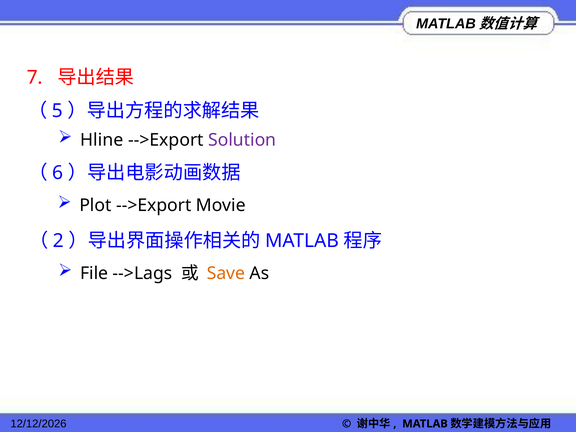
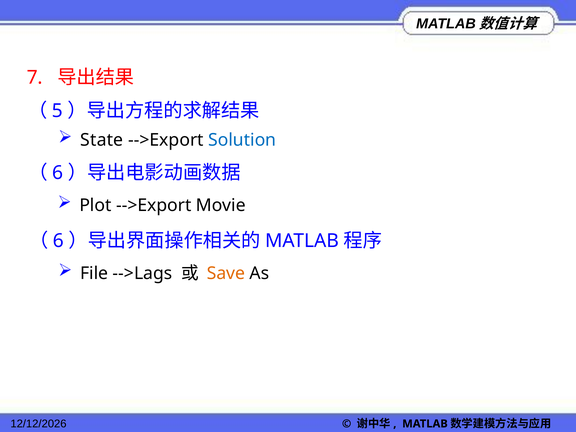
Hline: Hline -> State (102, 140)
Solution colour: purple -> blue (242, 140)
2: 2 -> 6 (58, 241)
